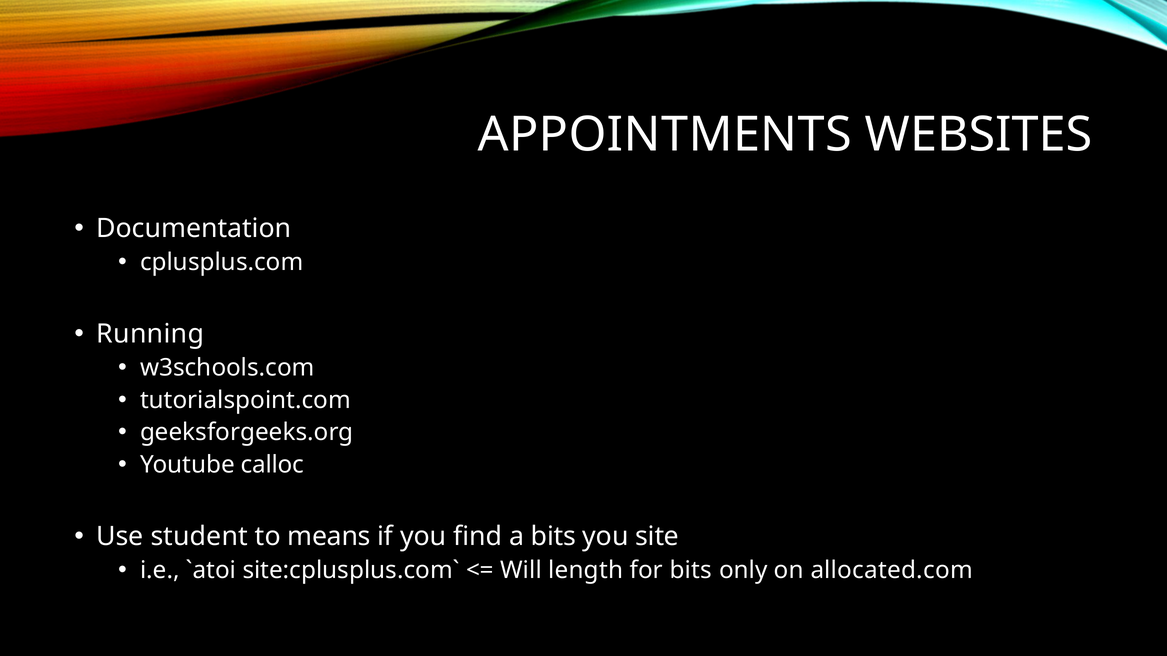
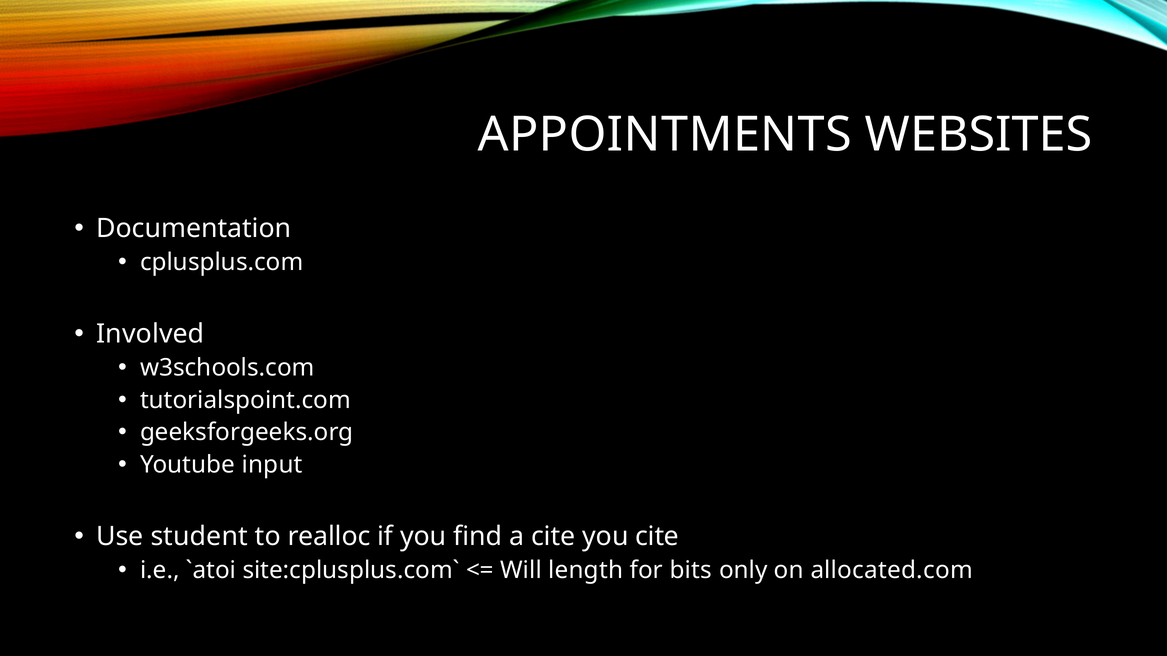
Running: Running -> Involved (150, 334)
calloc: calloc -> input (272, 465)
means: means -> realloc (329, 537)
a bits: bits -> cite (553, 537)
you site: site -> cite (657, 537)
